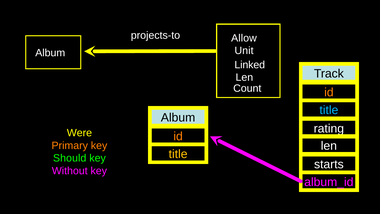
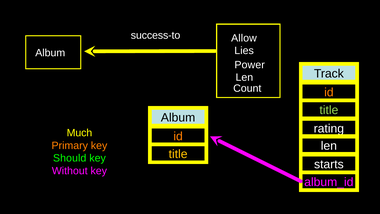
projects-to: projects-to -> success-to (156, 35)
Unit: Unit -> Lies (244, 51)
Linked: Linked -> Power (250, 65)
title colour: light blue -> light green (329, 110)
Were: Were -> Much (79, 133)
